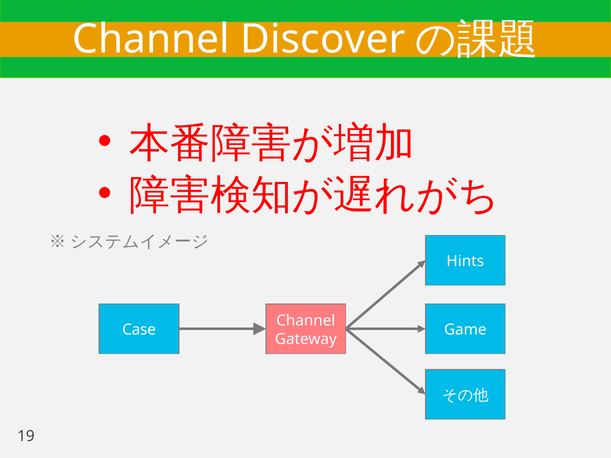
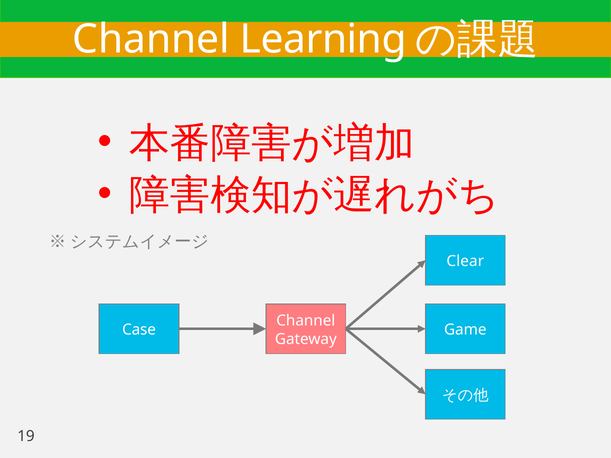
Discover: Discover -> Learning (323, 39)
Hints: Hints -> Clear (465, 261)
